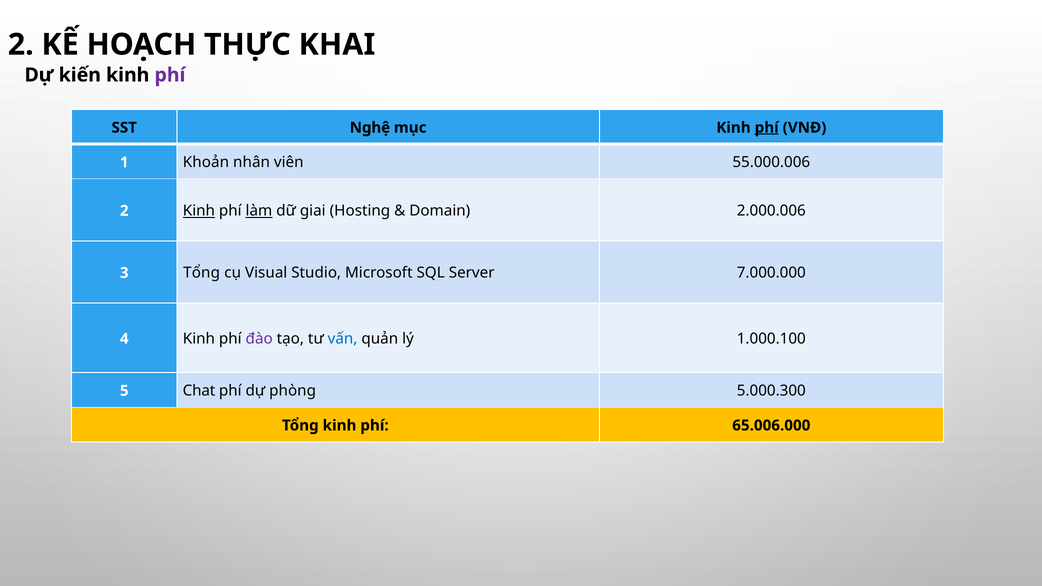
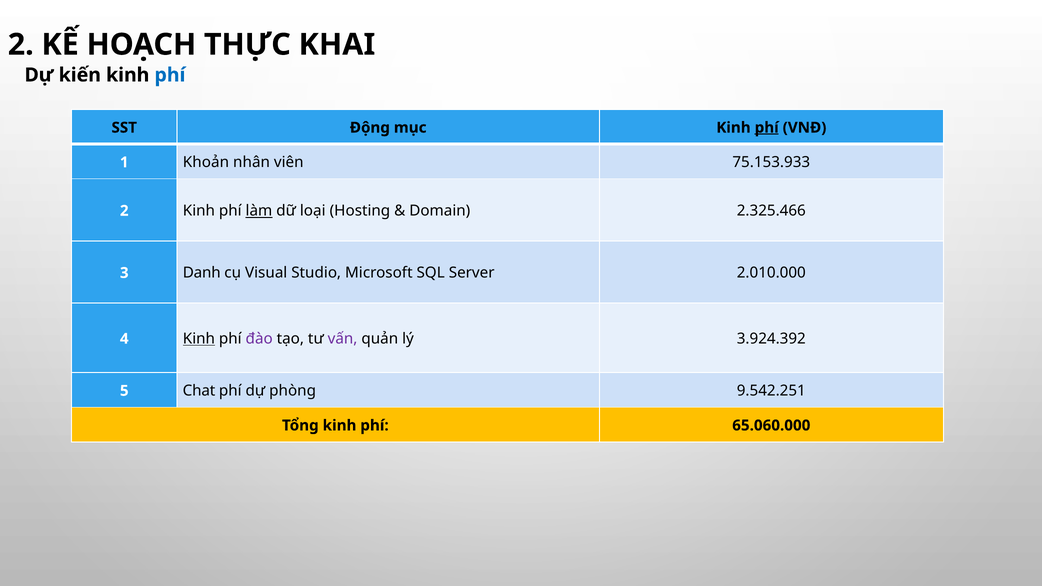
phí colour: purple -> blue (170, 75)
Nghệ: Nghệ -> Động (370, 128)
55.000.006: 55.000.006 -> 75.153.933 (771, 162)
Kinh underline: present -> none (199, 211)
giai: giai -> loại (313, 211)
2.000.006: 2.000.006 -> 2.325.466 (771, 211)
3 Tổng: Tổng -> Danh (202, 273)
7.000.000: 7.000.000 -> 2.010.000 (771, 273)
Kinh underline: none -> present (199, 339)
vấn colour: blue -> purple (343, 339)
1.000.100: 1.000.100 -> 3.924.392 (771, 339)
5.000.300: 5.000.300 -> 9.542.251 (771, 391)
65.006.000: 65.006.000 -> 65.060.000 (771, 426)
